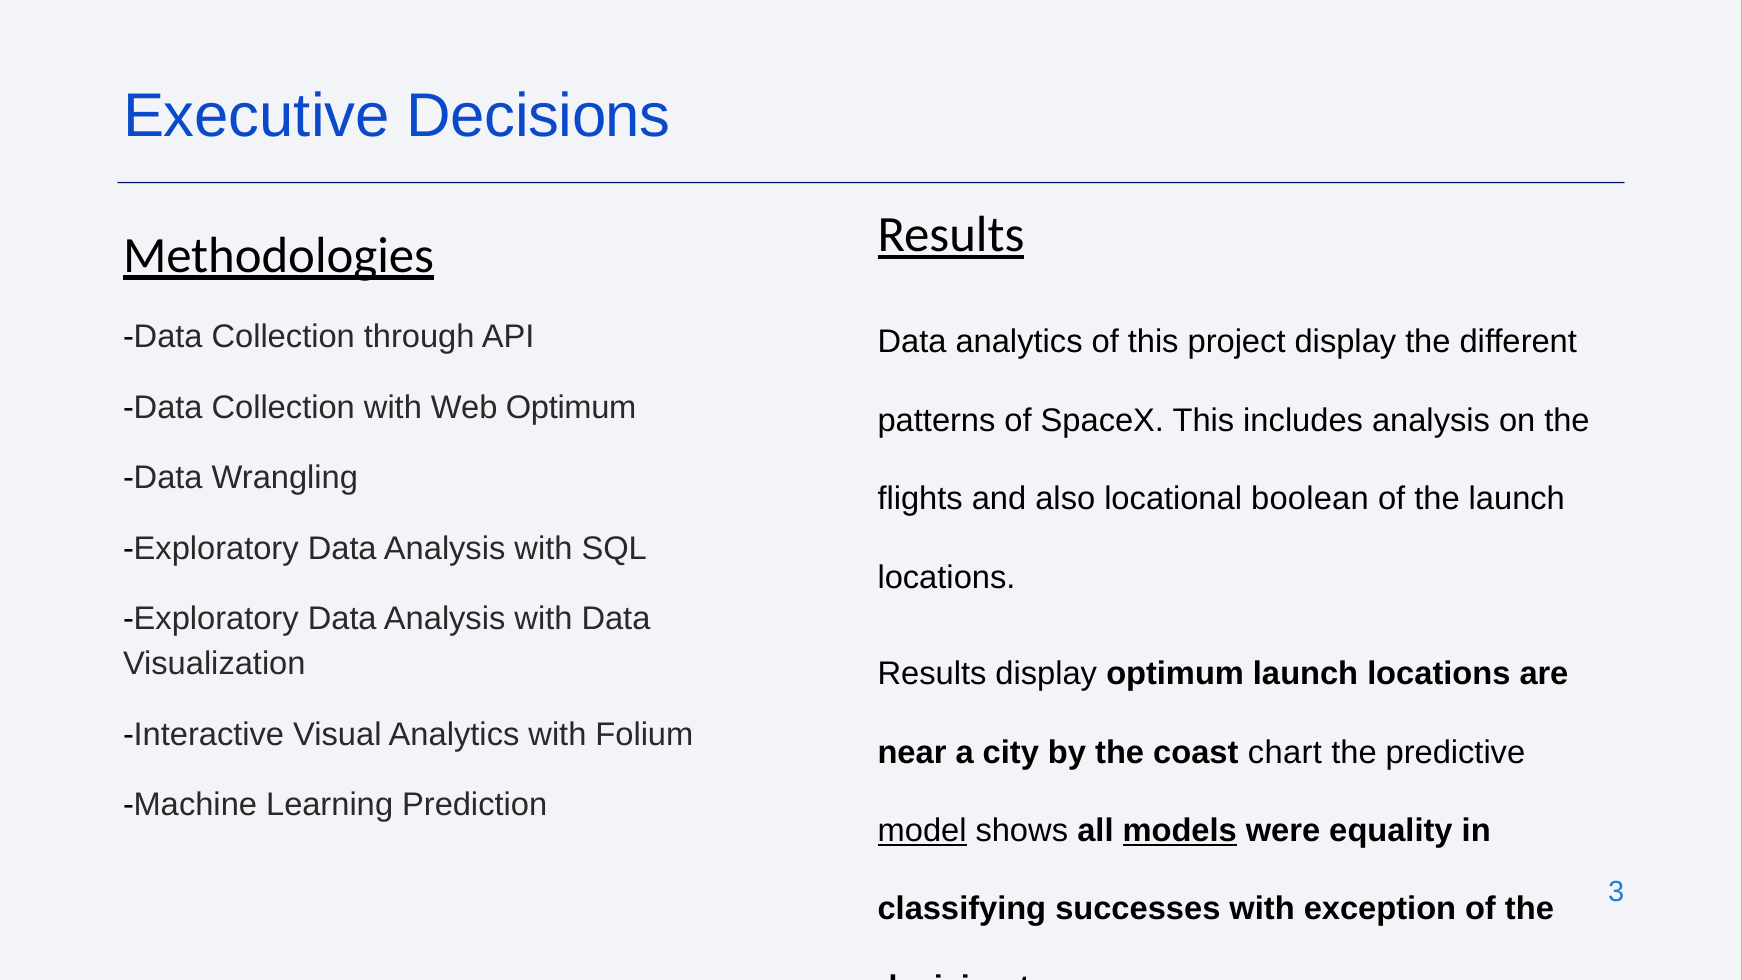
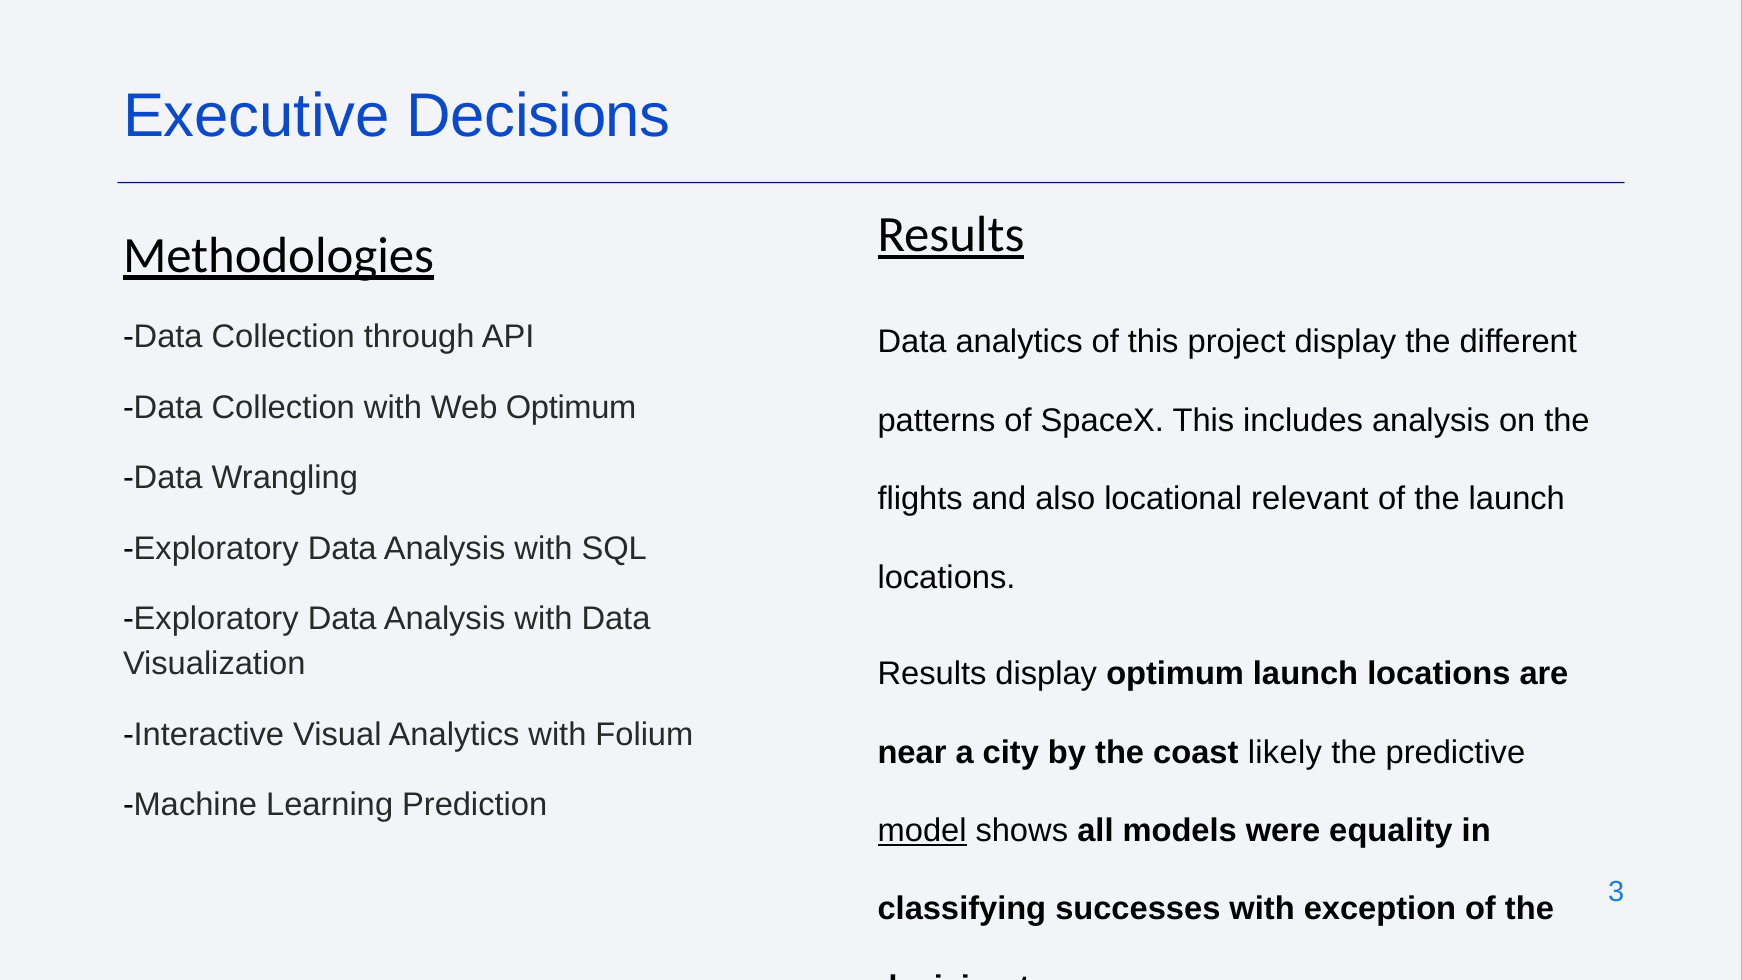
boolean: boolean -> relevant (1310, 499)
chart: chart -> likely (1285, 752)
models underline: present -> none (1180, 831)
